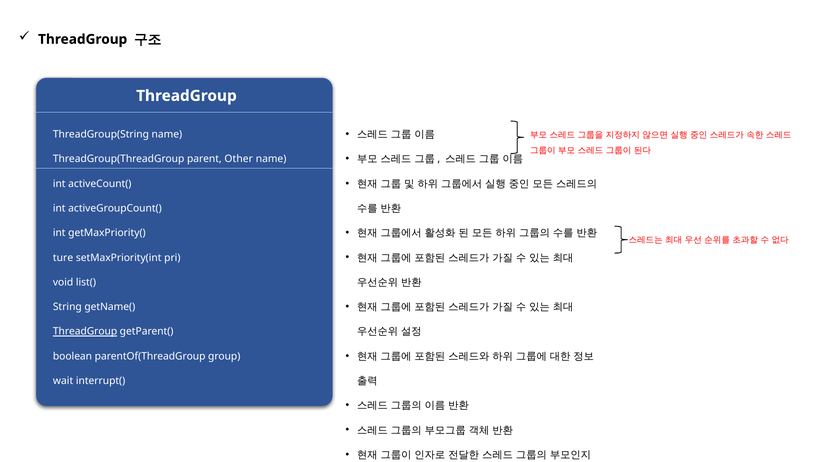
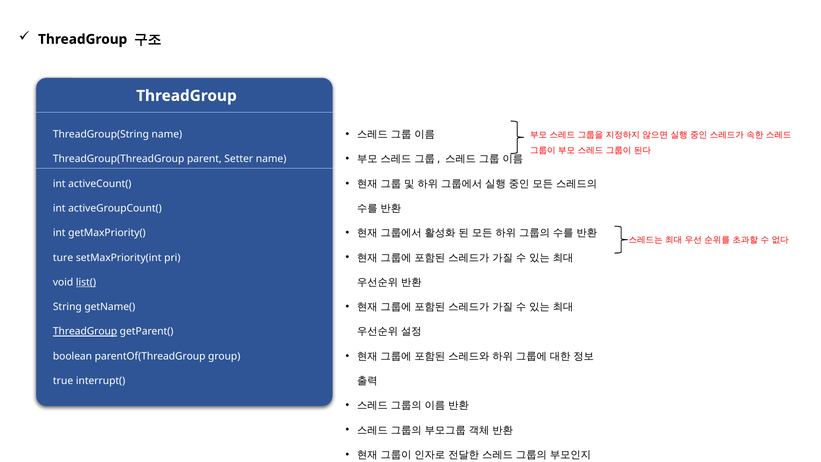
Other: Other -> Setter (239, 159)
list( underline: none -> present (86, 282)
wait: wait -> true (63, 381)
